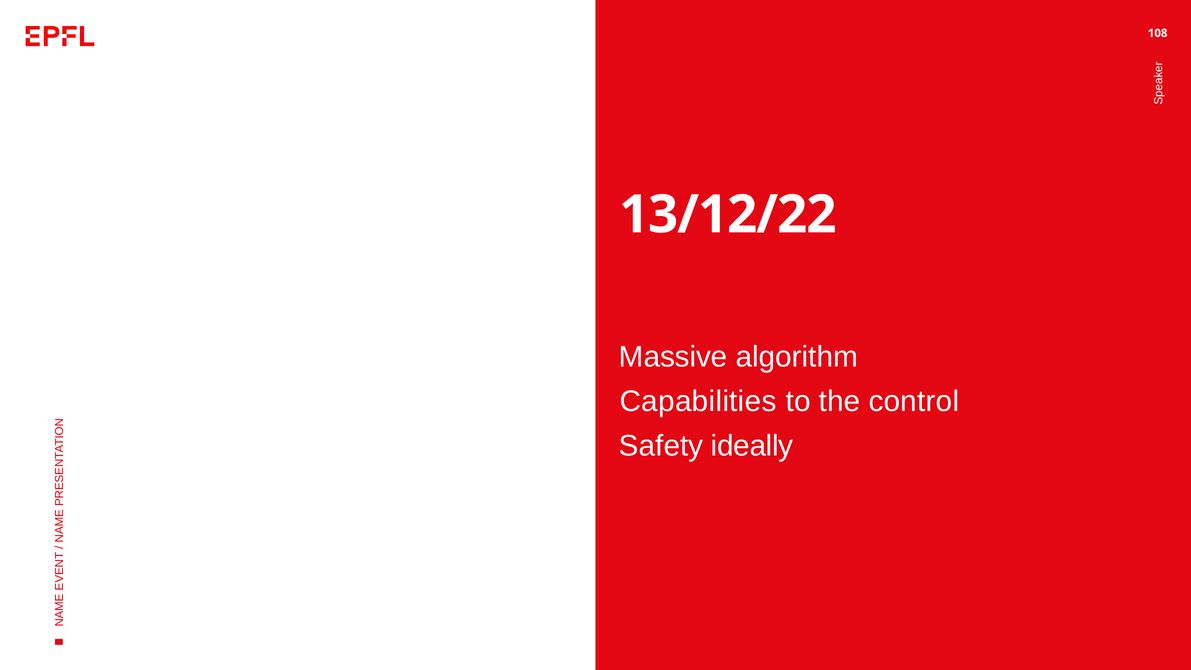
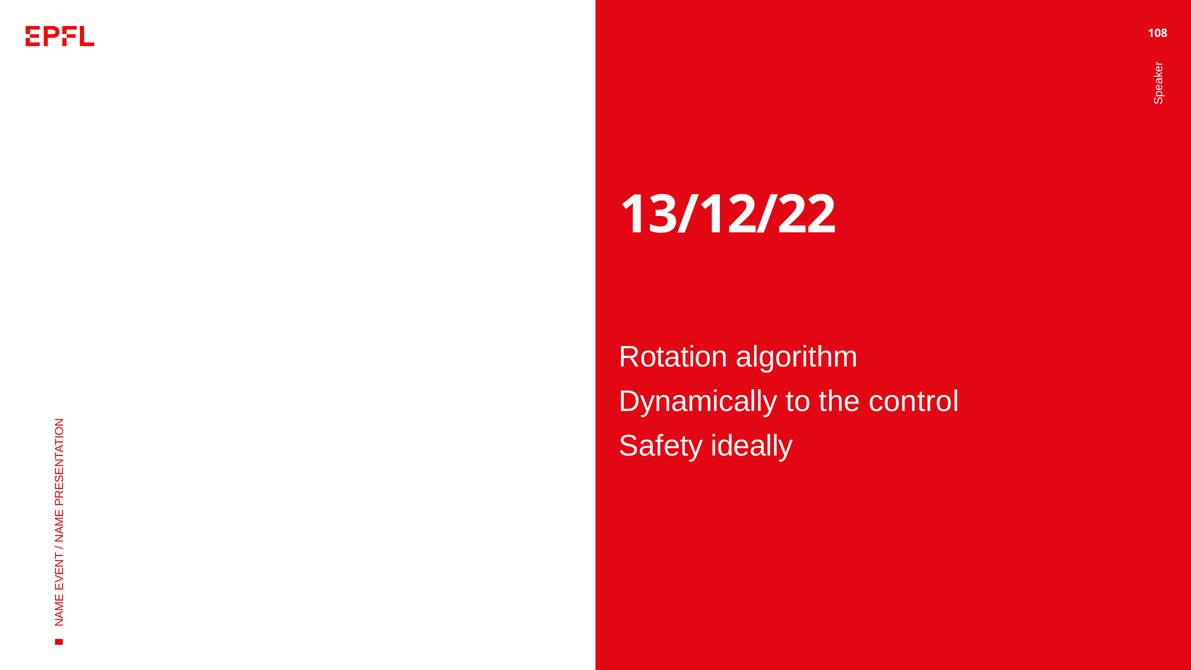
Massive: Massive -> Rotation (673, 357)
Capabilities: Capabilities -> Dynamically (698, 401)
